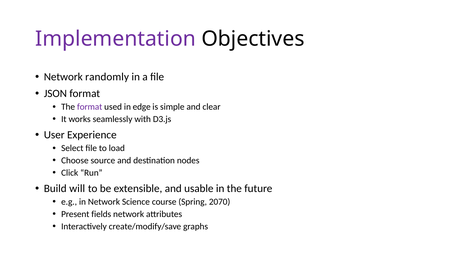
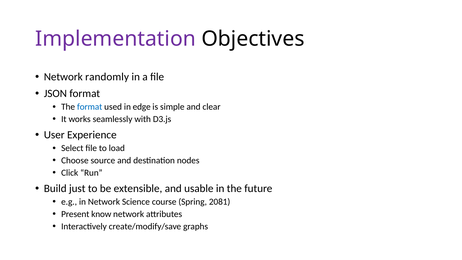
format colour: purple -> blue (90, 107)
will: will -> just (77, 189)
2070: 2070 -> 2081 (220, 202)
fields: fields -> know (101, 214)
